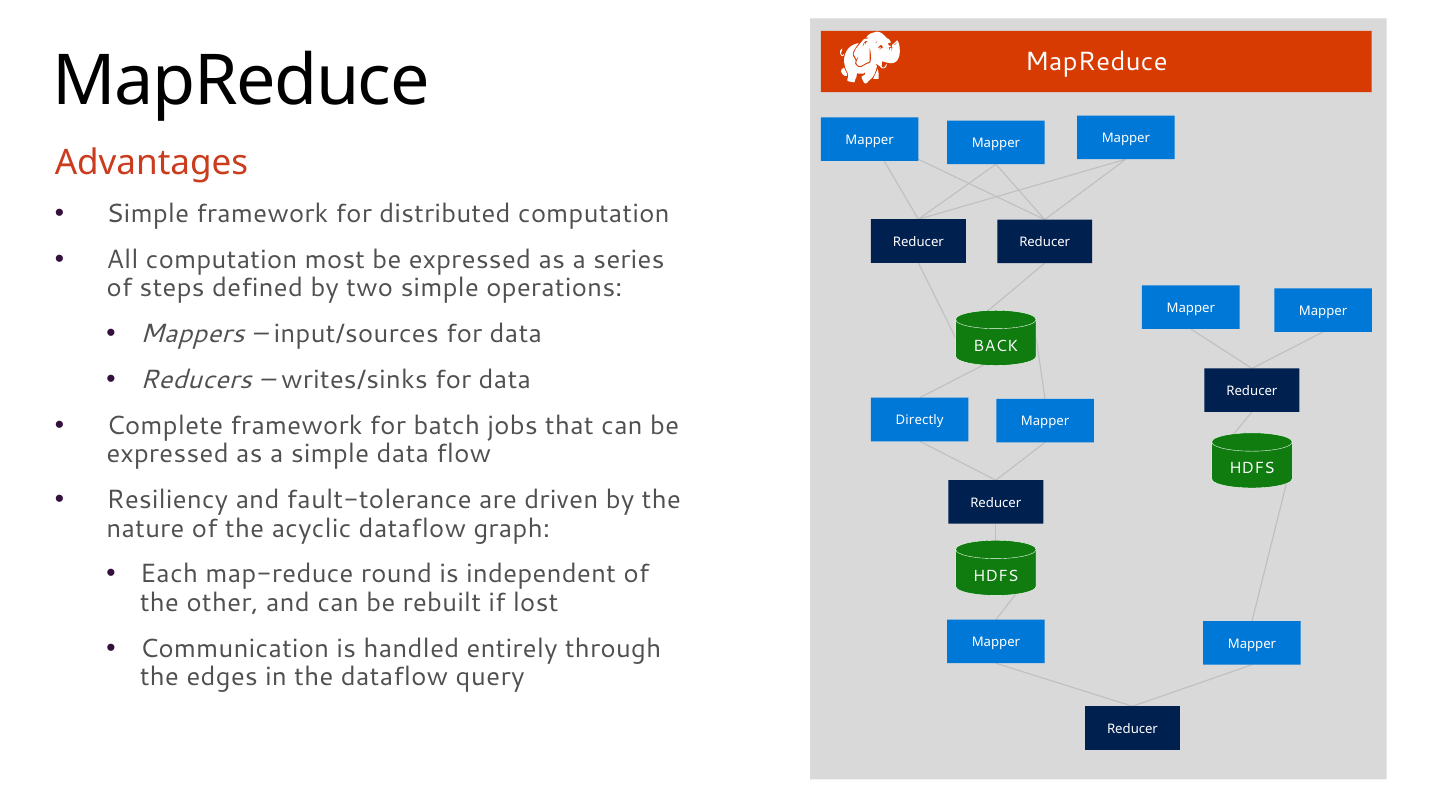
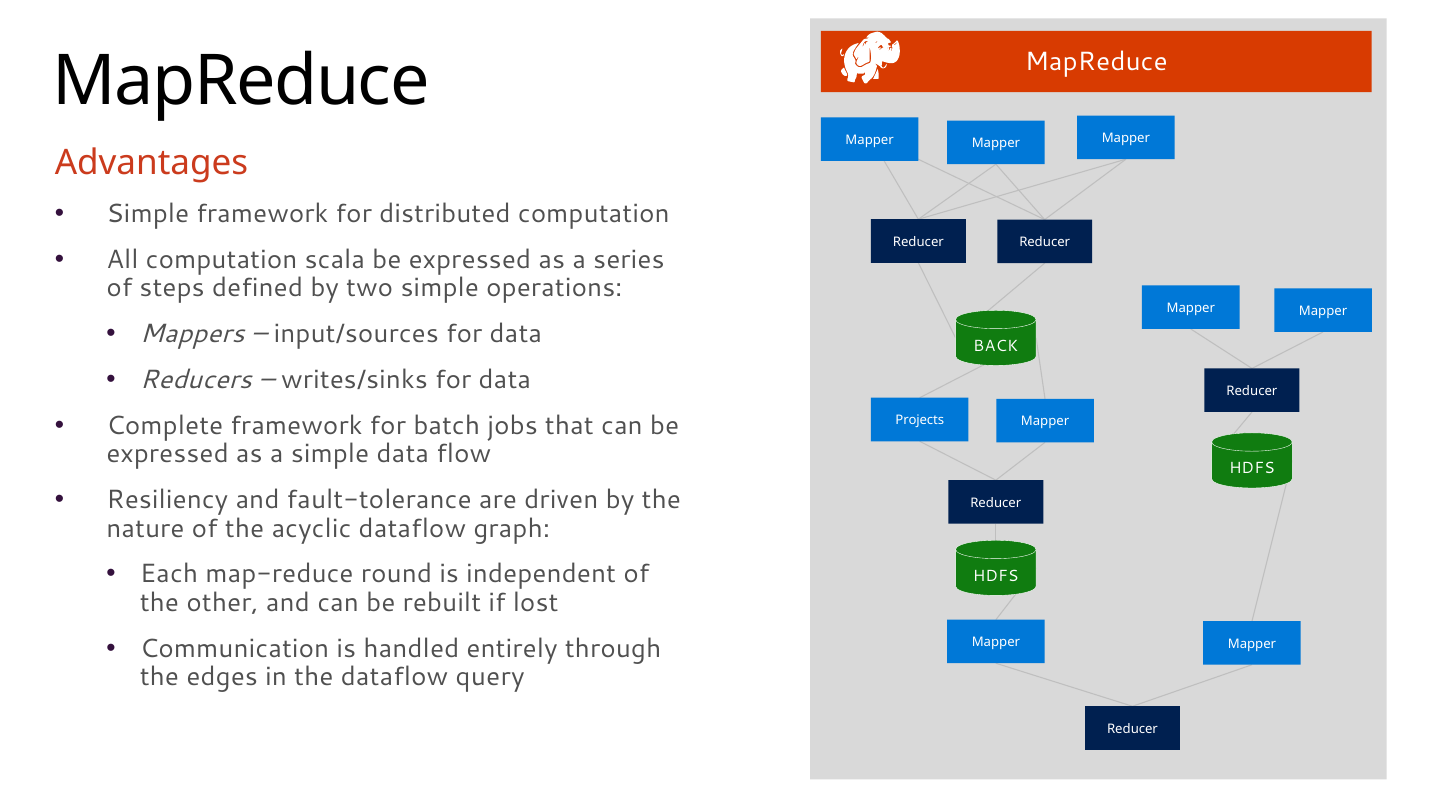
most: most -> scala (335, 260)
Directly: Directly -> Projects (920, 420)
